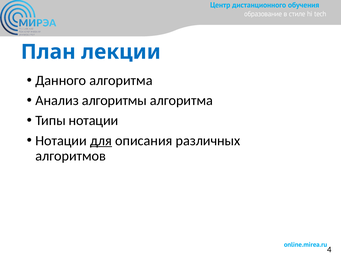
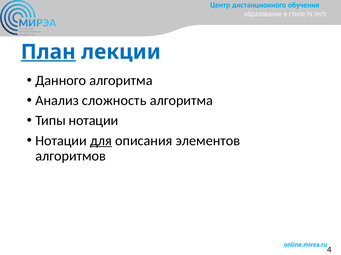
План underline: none -> present (48, 52)
алгоритмы: алгоритмы -> сложность (114, 101)
различных: различных -> элементов (208, 141)
